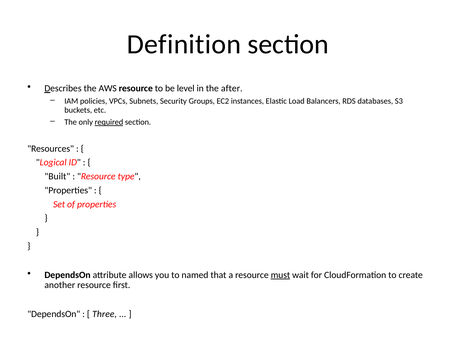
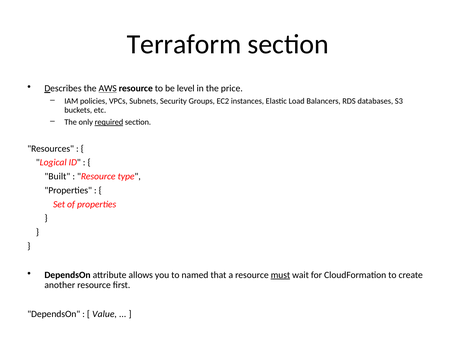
Definition: Definition -> Terraform (184, 44)
AWS underline: none -> present (108, 88)
after: after -> price (232, 88)
Three: Three -> Value (105, 314)
